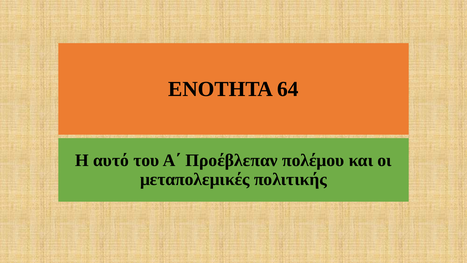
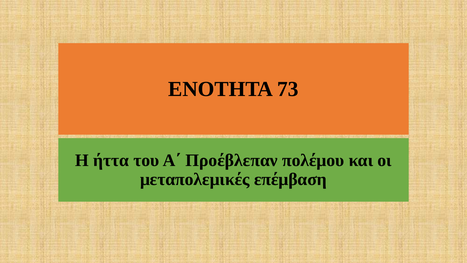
64: 64 -> 73 (288, 89)
αυτό: αυτό -> ήττα (111, 160)
πολιτικής: πολιτικής -> επέμβαση (290, 179)
